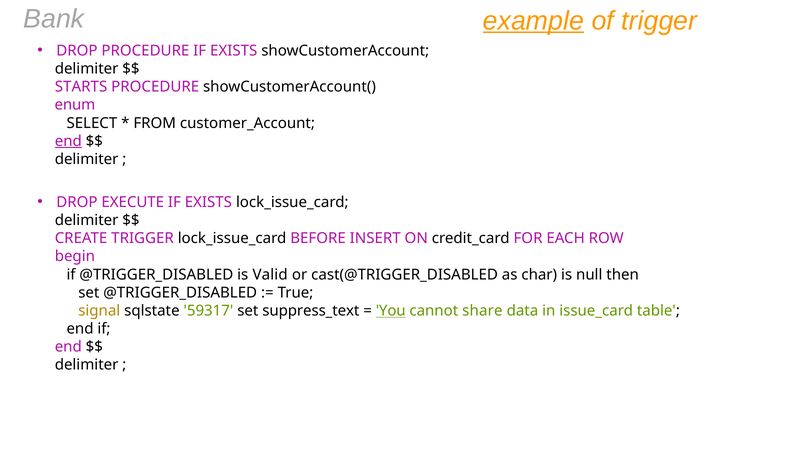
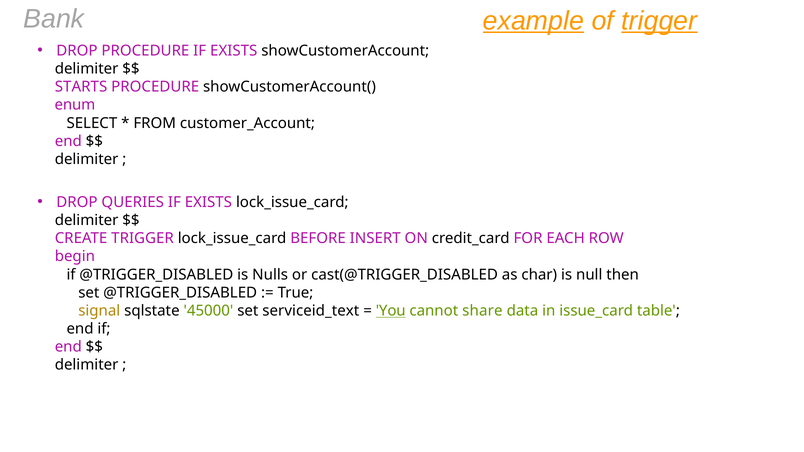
trigger underline: none -> present (659, 21)
end underline: present -> none (68, 141)
EXECUTE: EXECUTE -> QUERIES (133, 202)
Valid: Valid -> Nulls (270, 275)
59317: 59317 -> 45000 (208, 311)
suppress_text: suppress_text -> serviceid_text (311, 311)
